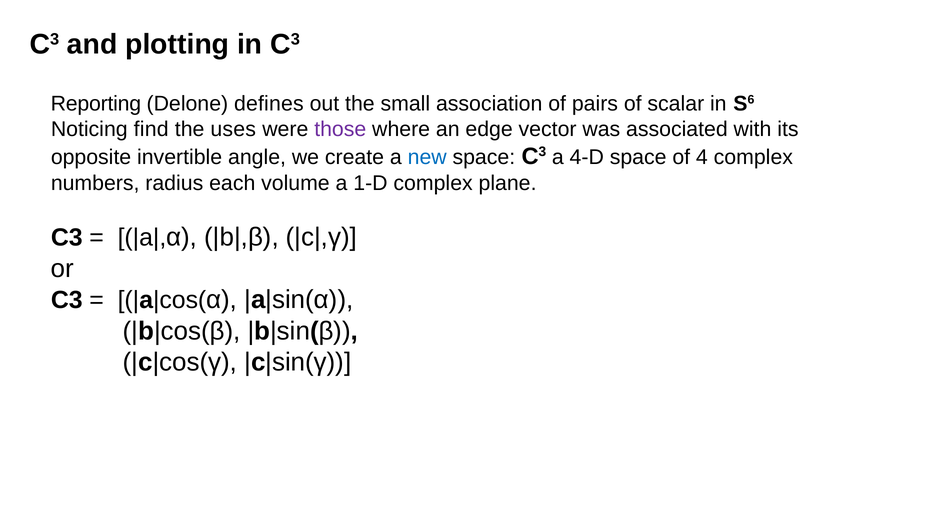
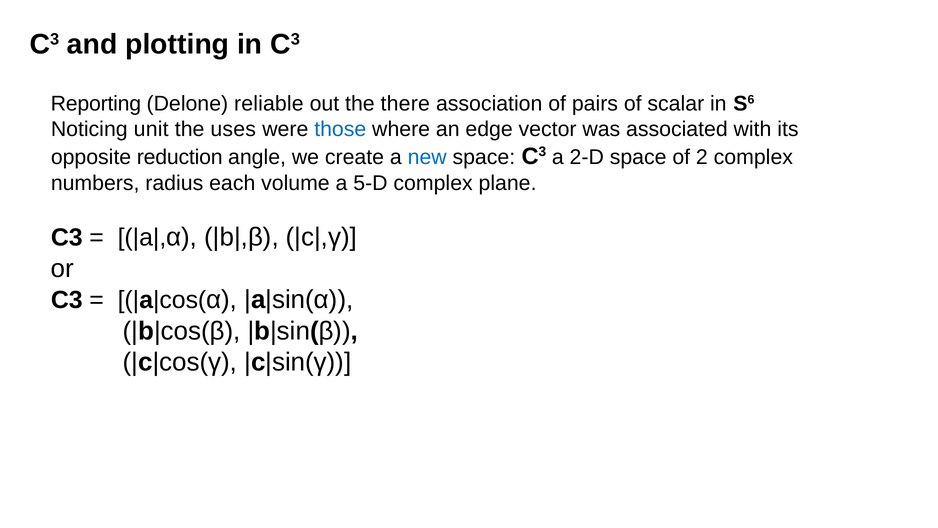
defines: defines -> reliable (269, 104)
small: small -> there (405, 104)
find: find -> unit (151, 129)
those colour: purple -> blue (340, 129)
invertible: invertible -> reduction (180, 157)
4-D: 4-D -> 2-D (587, 157)
4: 4 -> 2 (702, 157)
1-D: 1-D -> 5-D (370, 183)
